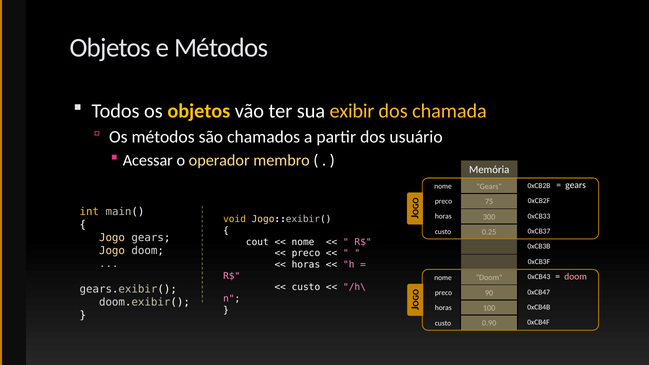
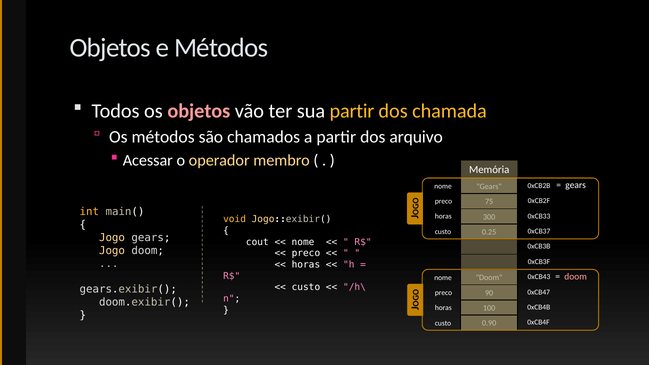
objetos colour: yellow -> pink (199, 111)
sua exibir: exibir -> partir (352, 111)
usuário: usuário -> arquivo (416, 137)
